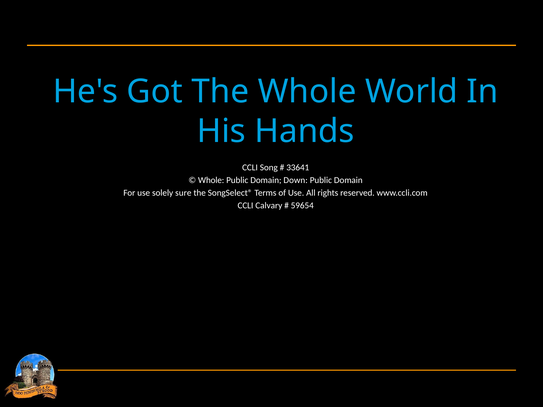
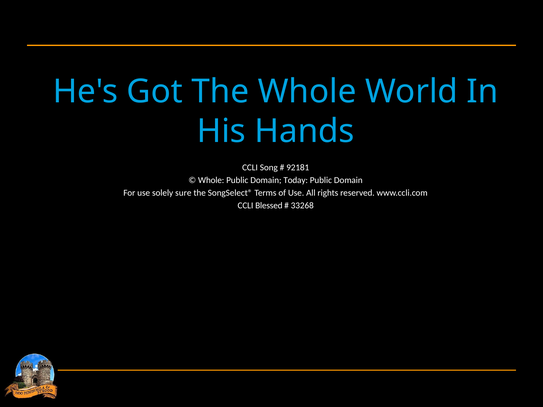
33641: 33641 -> 92181 (298, 168)
Down: Down -> Today (296, 180)
Calvary: Calvary -> Blessed (269, 206)
59654: 59654 -> 33268 (302, 206)
